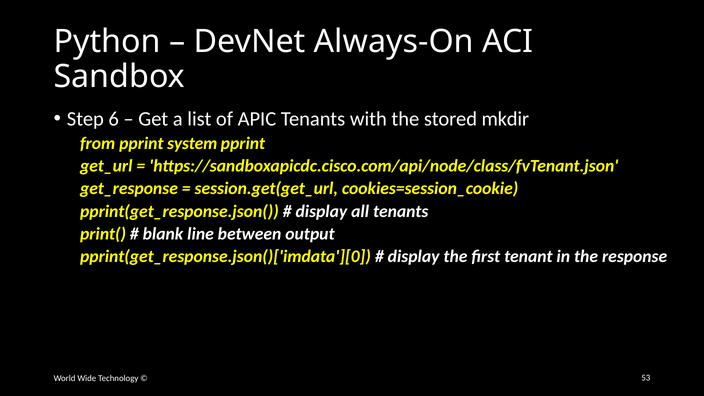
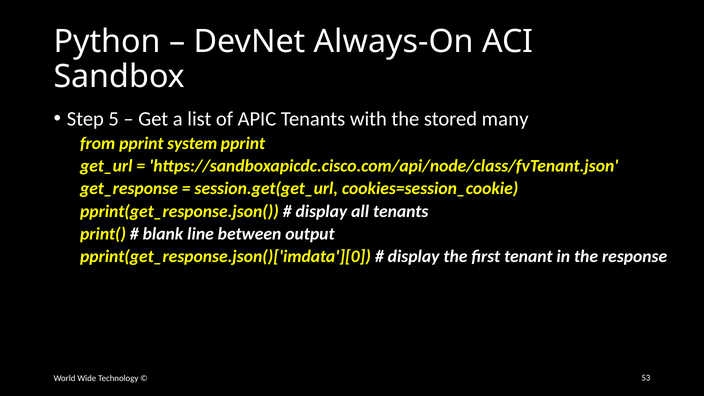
6: 6 -> 5 (114, 119)
mkdir: mkdir -> many (505, 119)
